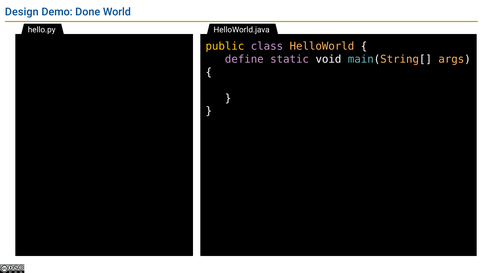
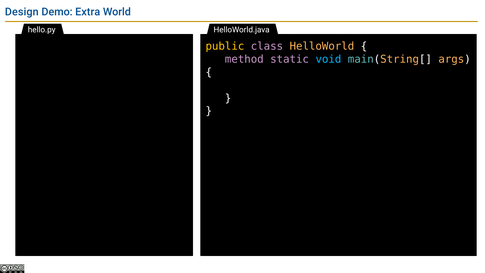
Done: Done -> Extra (88, 12)
define: define -> method (244, 59)
void colour: white -> light blue (328, 59)
